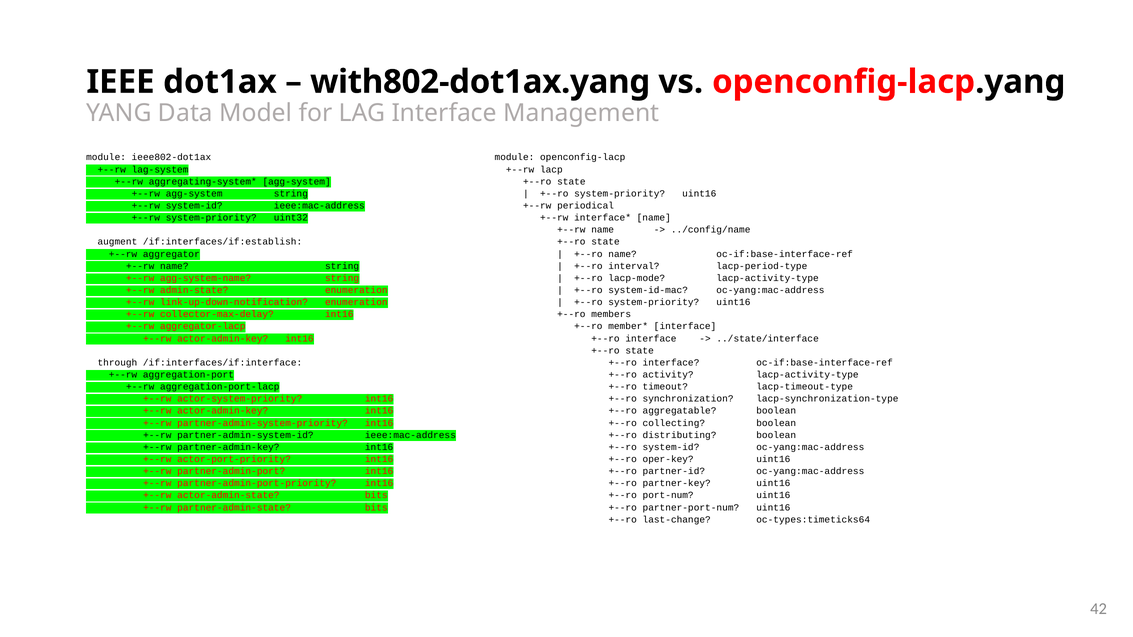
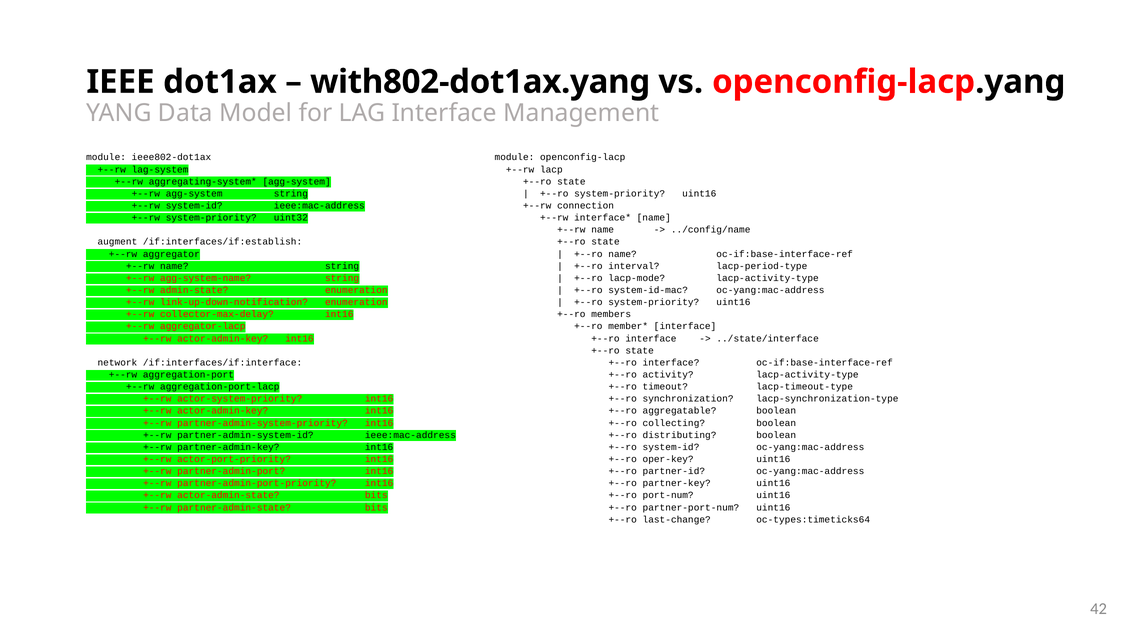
periodical: periodical -> connection (586, 206)
through: through -> network (117, 363)
